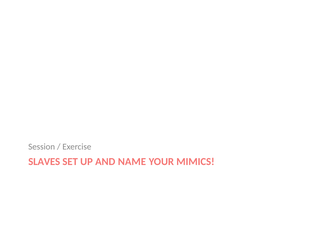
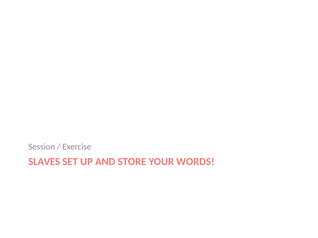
NAME: NAME -> STORE (132, 162)
MIMICS: MIMICS -> WORDS (195, 162)
